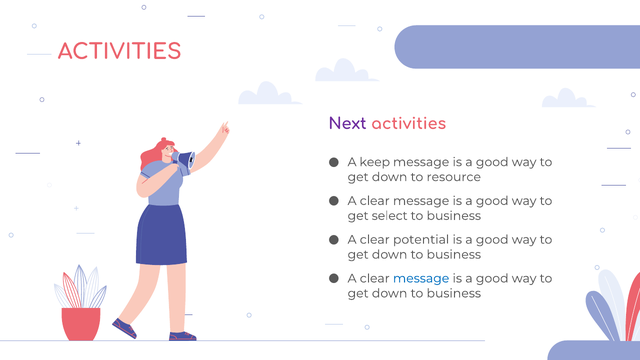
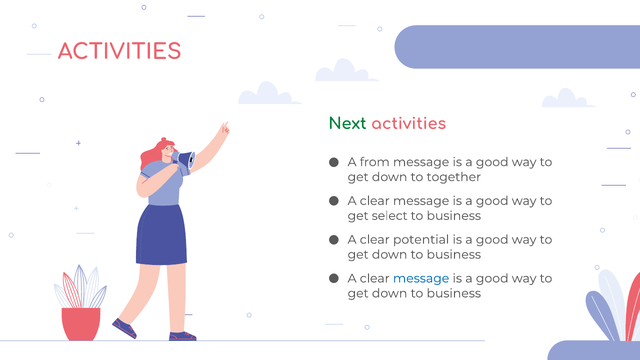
Next colour: purple -> green (347, 124)
keep: keep -> from (375, 162)
resource: resource -> together (454, 177)
